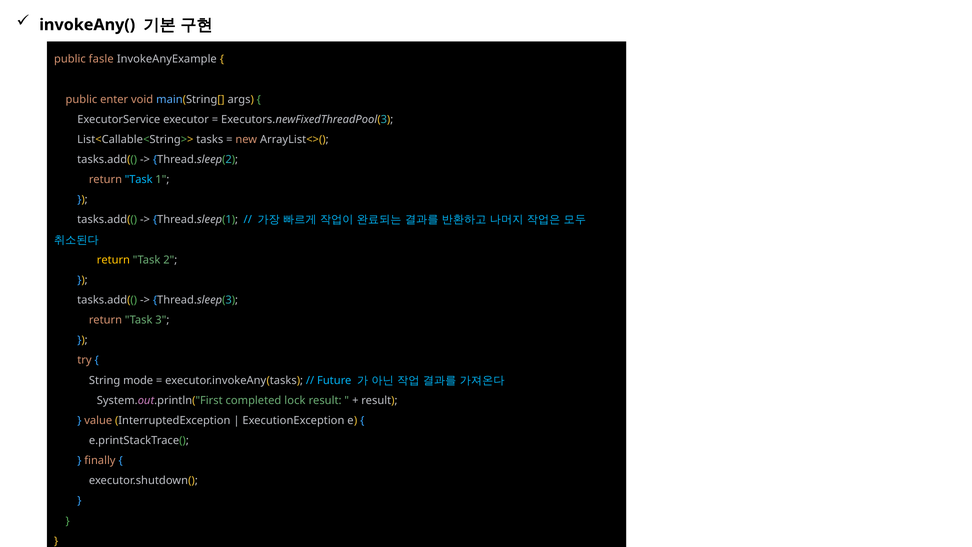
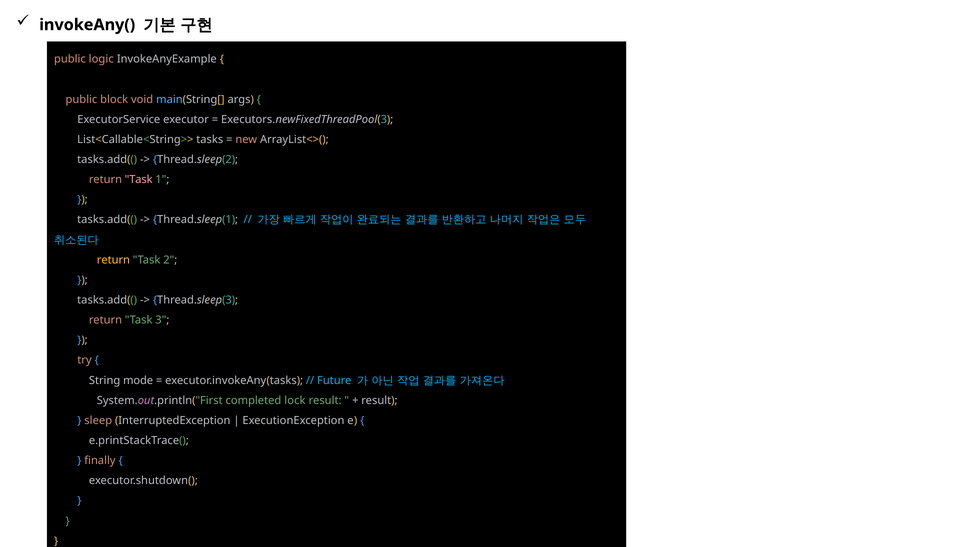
fasle: fasle -> logic (101, 59)
enter: enter -> block (114, 99)
Task colour: light blue -> pink (139, 180)
value: value -> sleep (98, 420)
